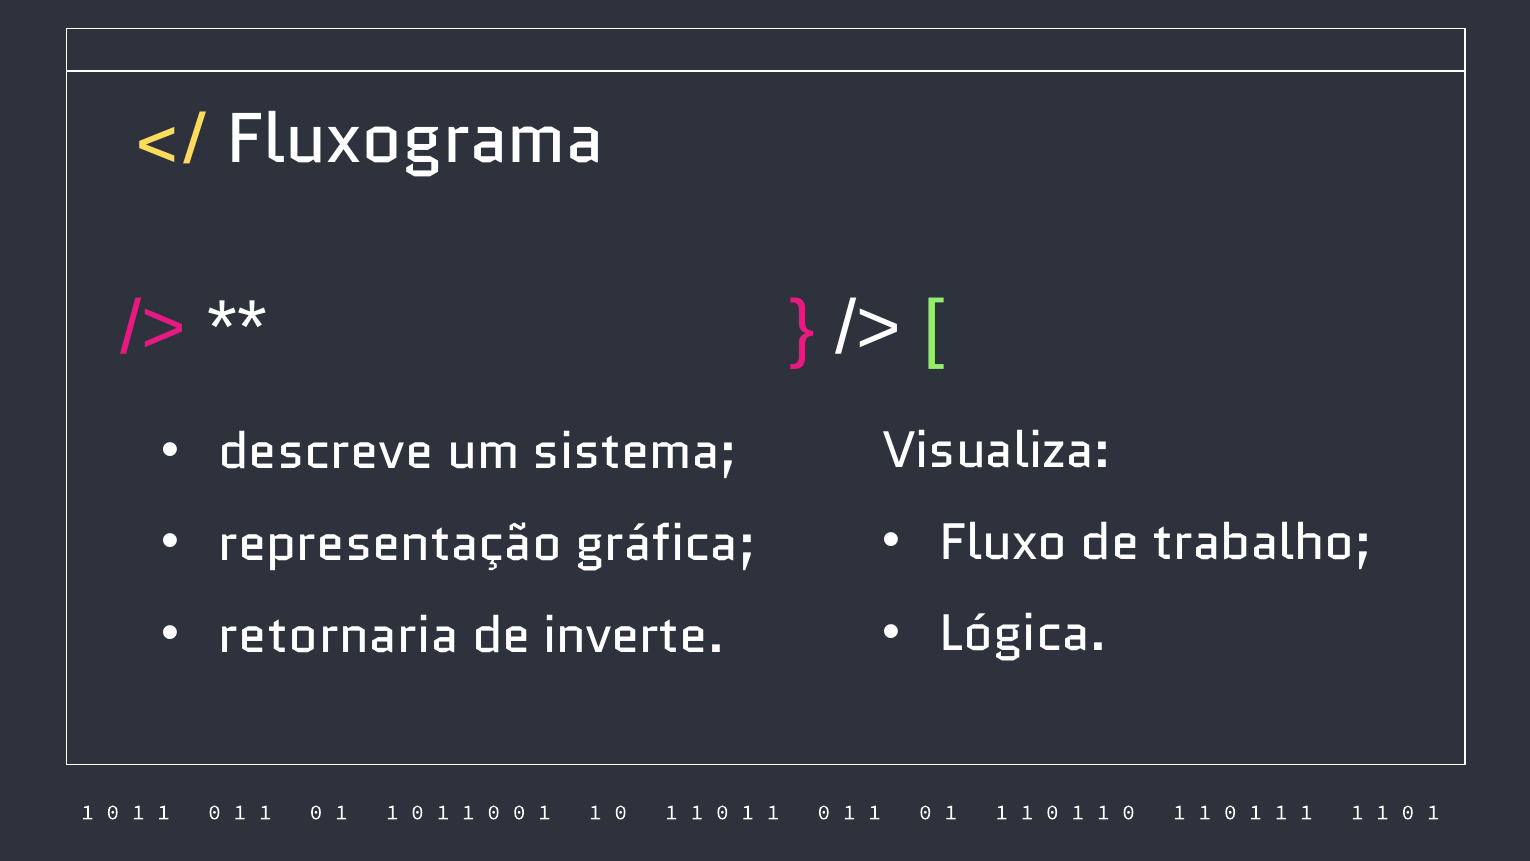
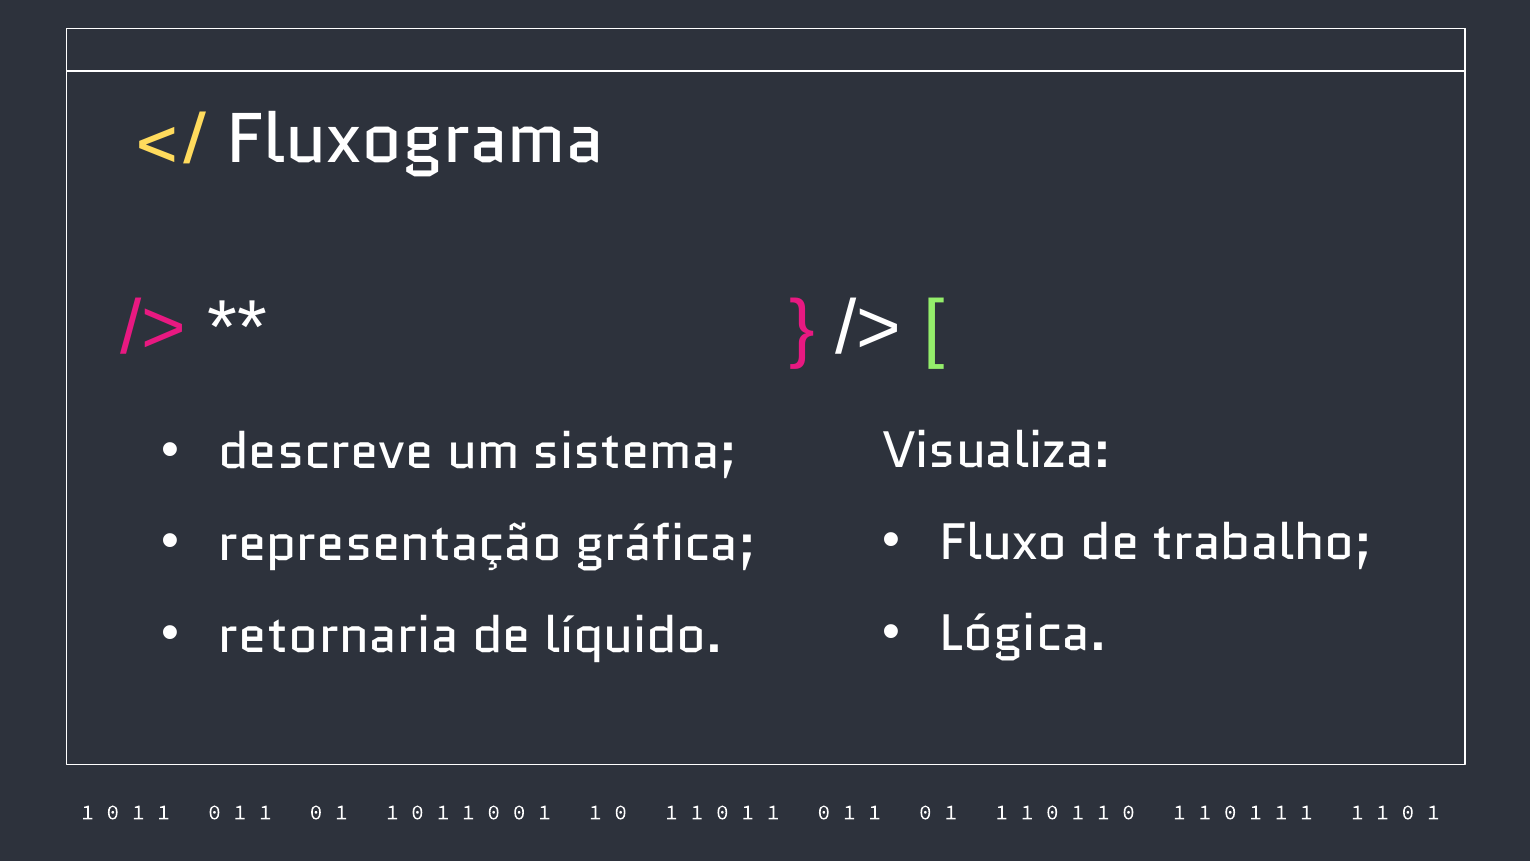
inverte: inverte -> líquido (634, 635)
